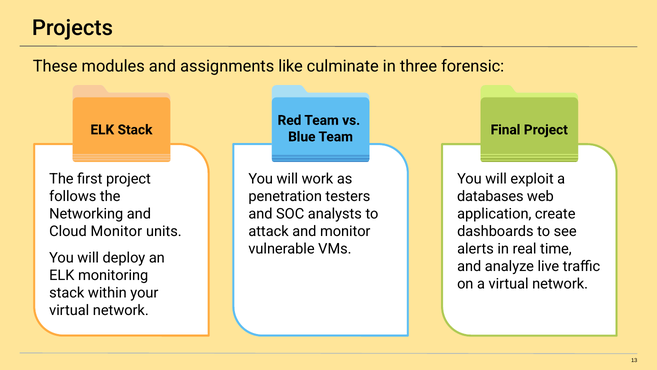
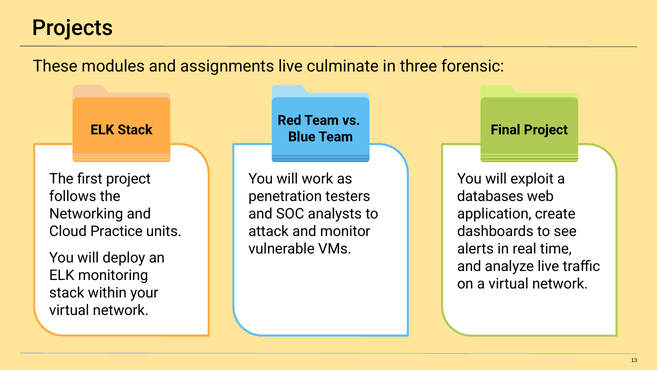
assignments like: like -> live (291, 66)
Cloud Monitor: Monitor -> Practice (116, 231)
